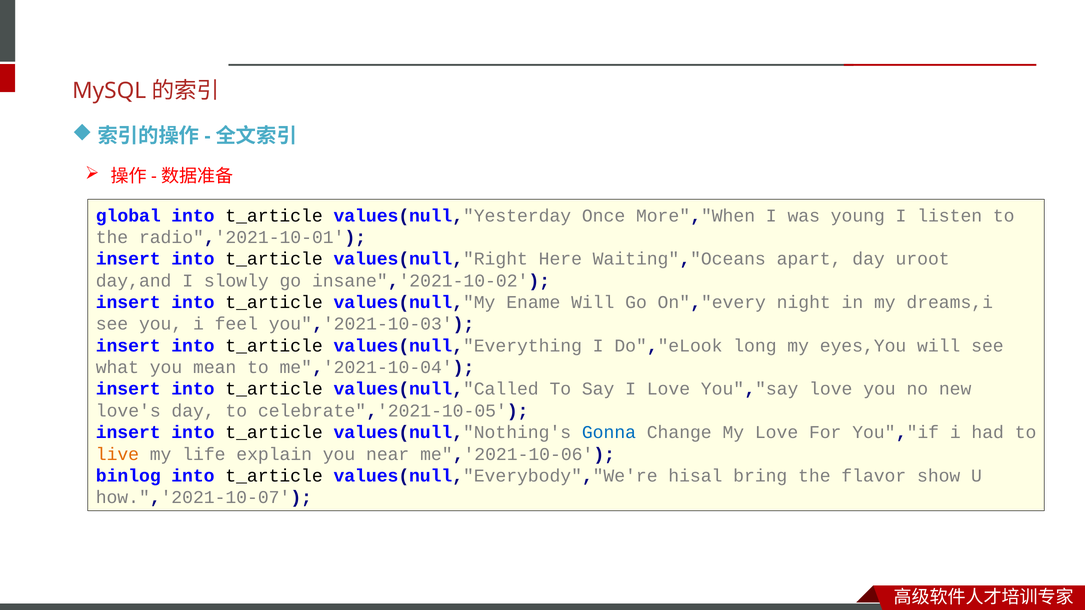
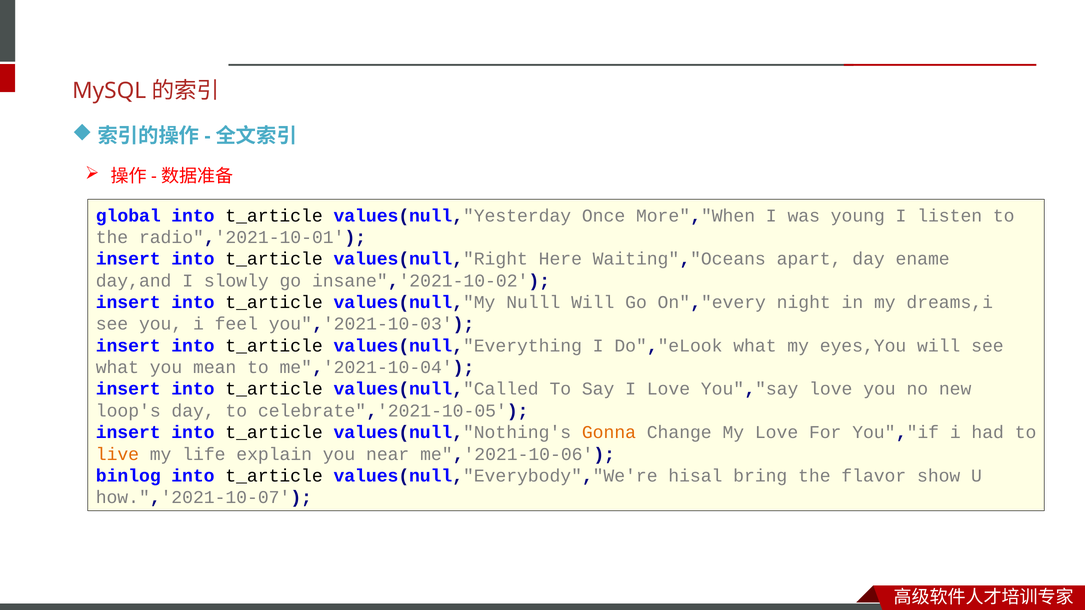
uroot: uroot -> ename (923, 259)
Ename: Ename -> Nulll (533, 302)
Do","eLook long: long -> what (755, 346)
love's: love's -> loop's (128, 411)
Gonna colour: blue -> orange (609, 433)
